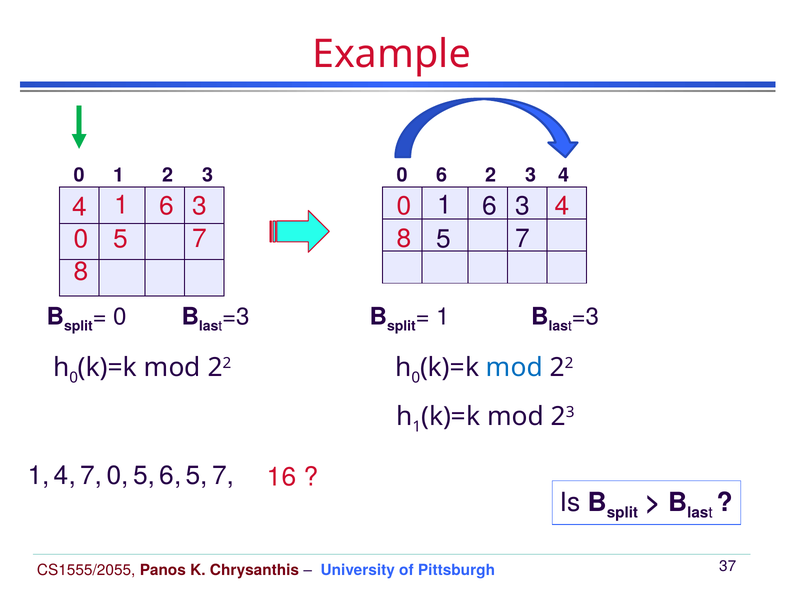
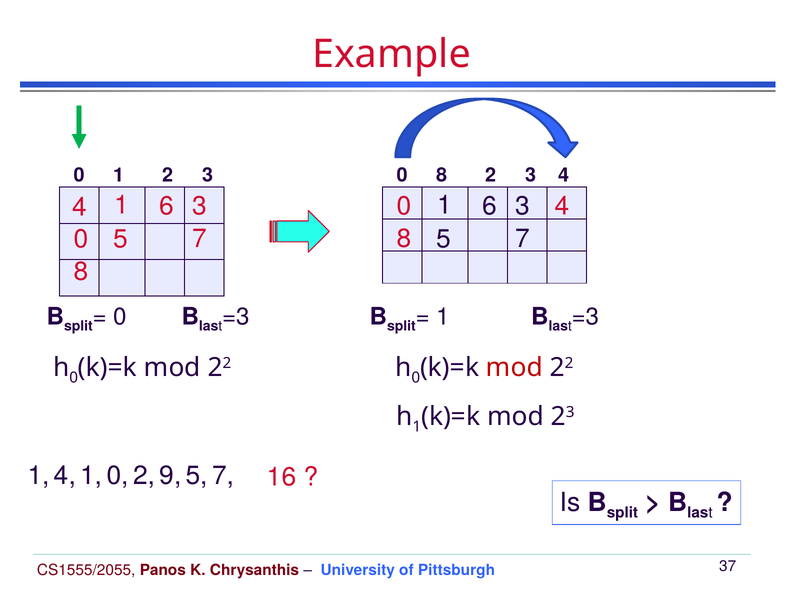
6: 6 -> 8 (442, 175)
mod colour: blue -> red (514, 368)
7: 7 -> 1 (91, 476)
5: 5 -> 2 (144, 476)
6: 6 -> 9 (170, 476)
